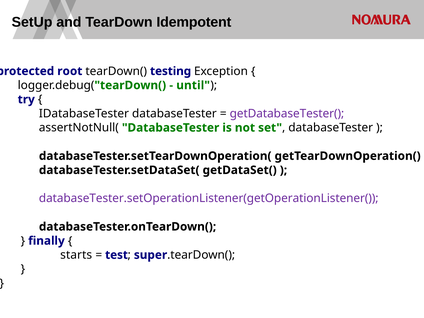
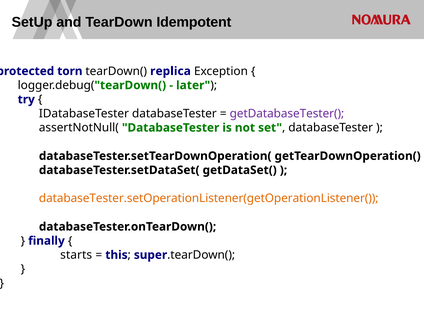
root: root -> torn (70, 71)
testing: testing -> replica (170, 71)
until: until -> later (193, 85)
databaseTester.setOperationListener(getOperationListener( colour: purple -> orange (209, 198)
test: test -> this (116, 255)
